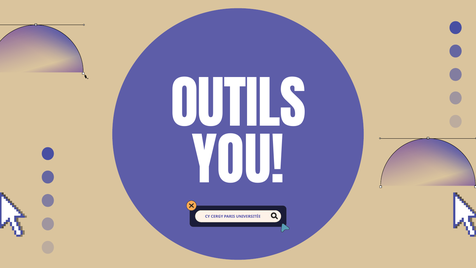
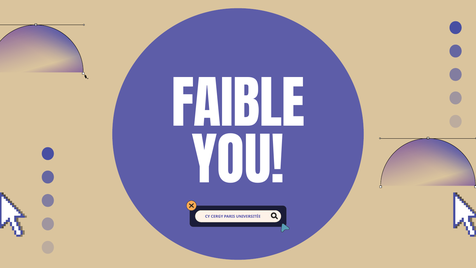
OUTILS: OUTILS -> FAIBLE (238, 107)
